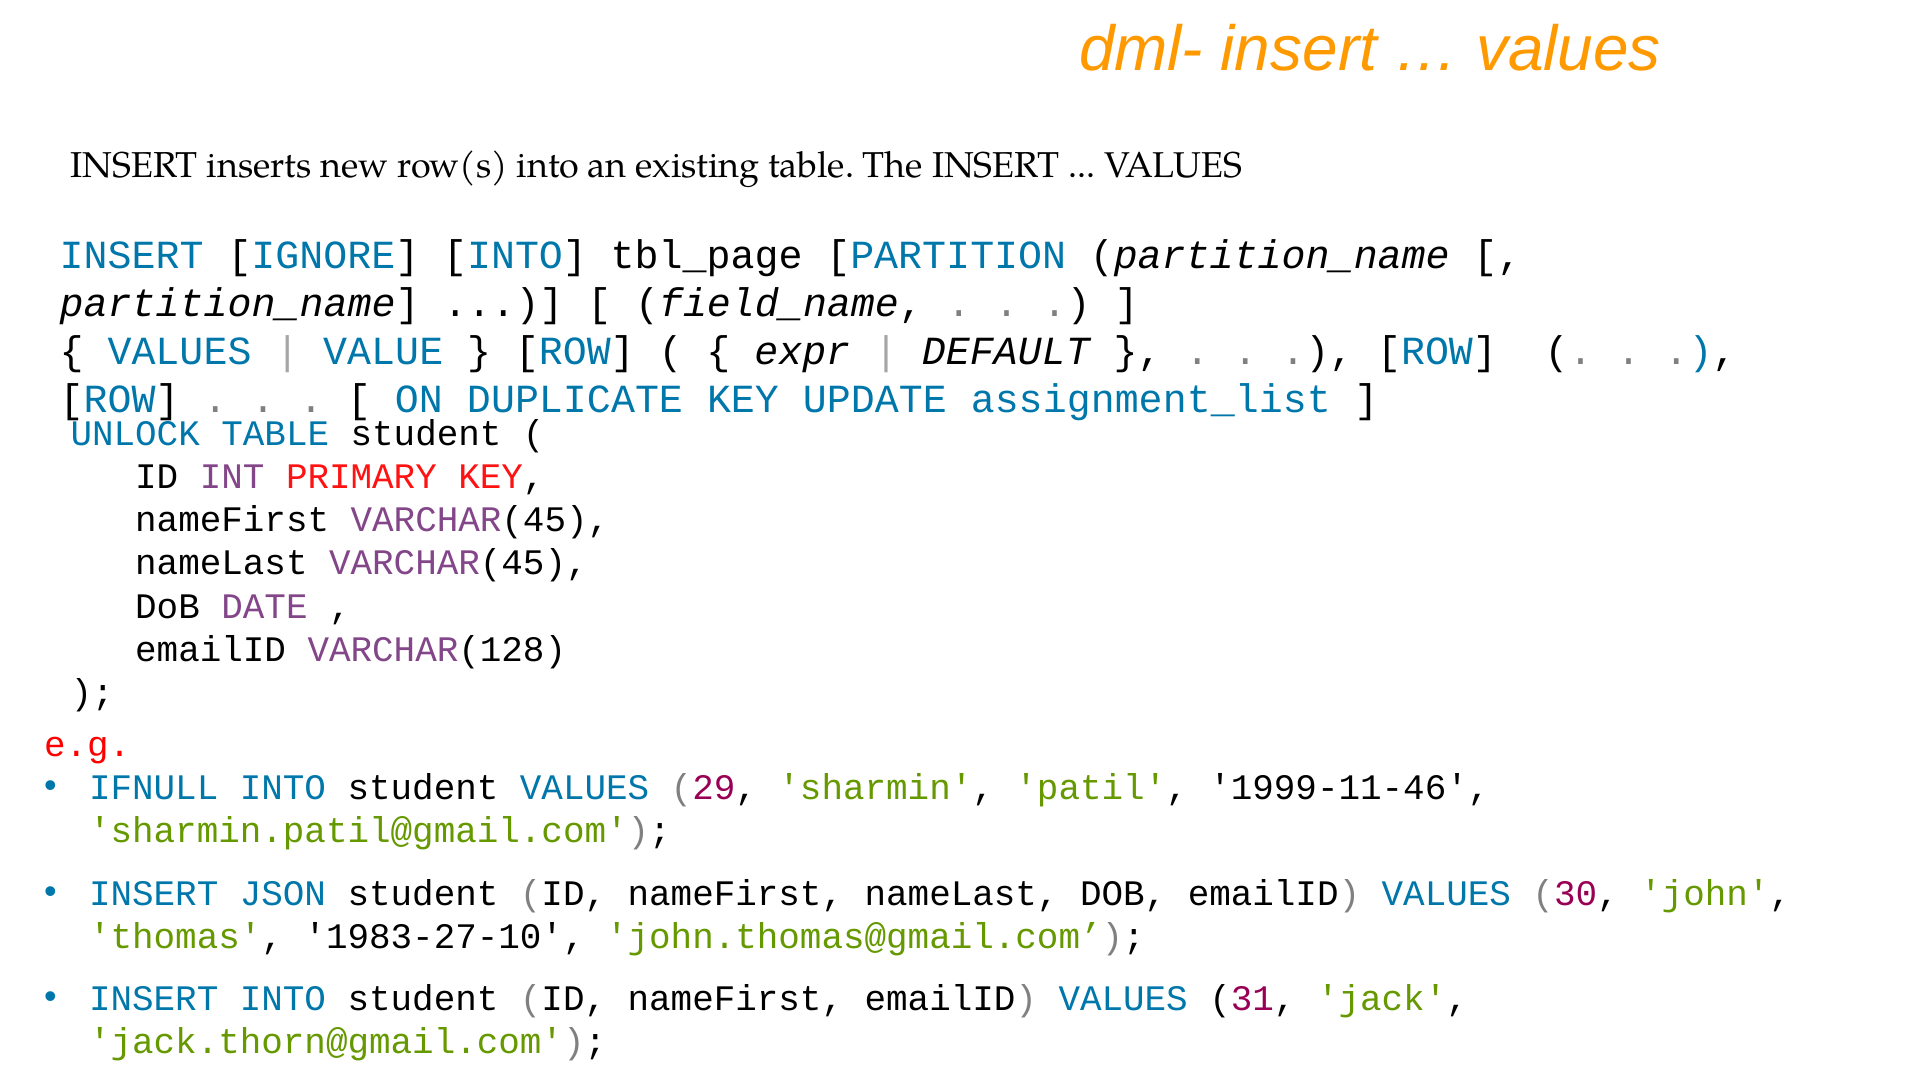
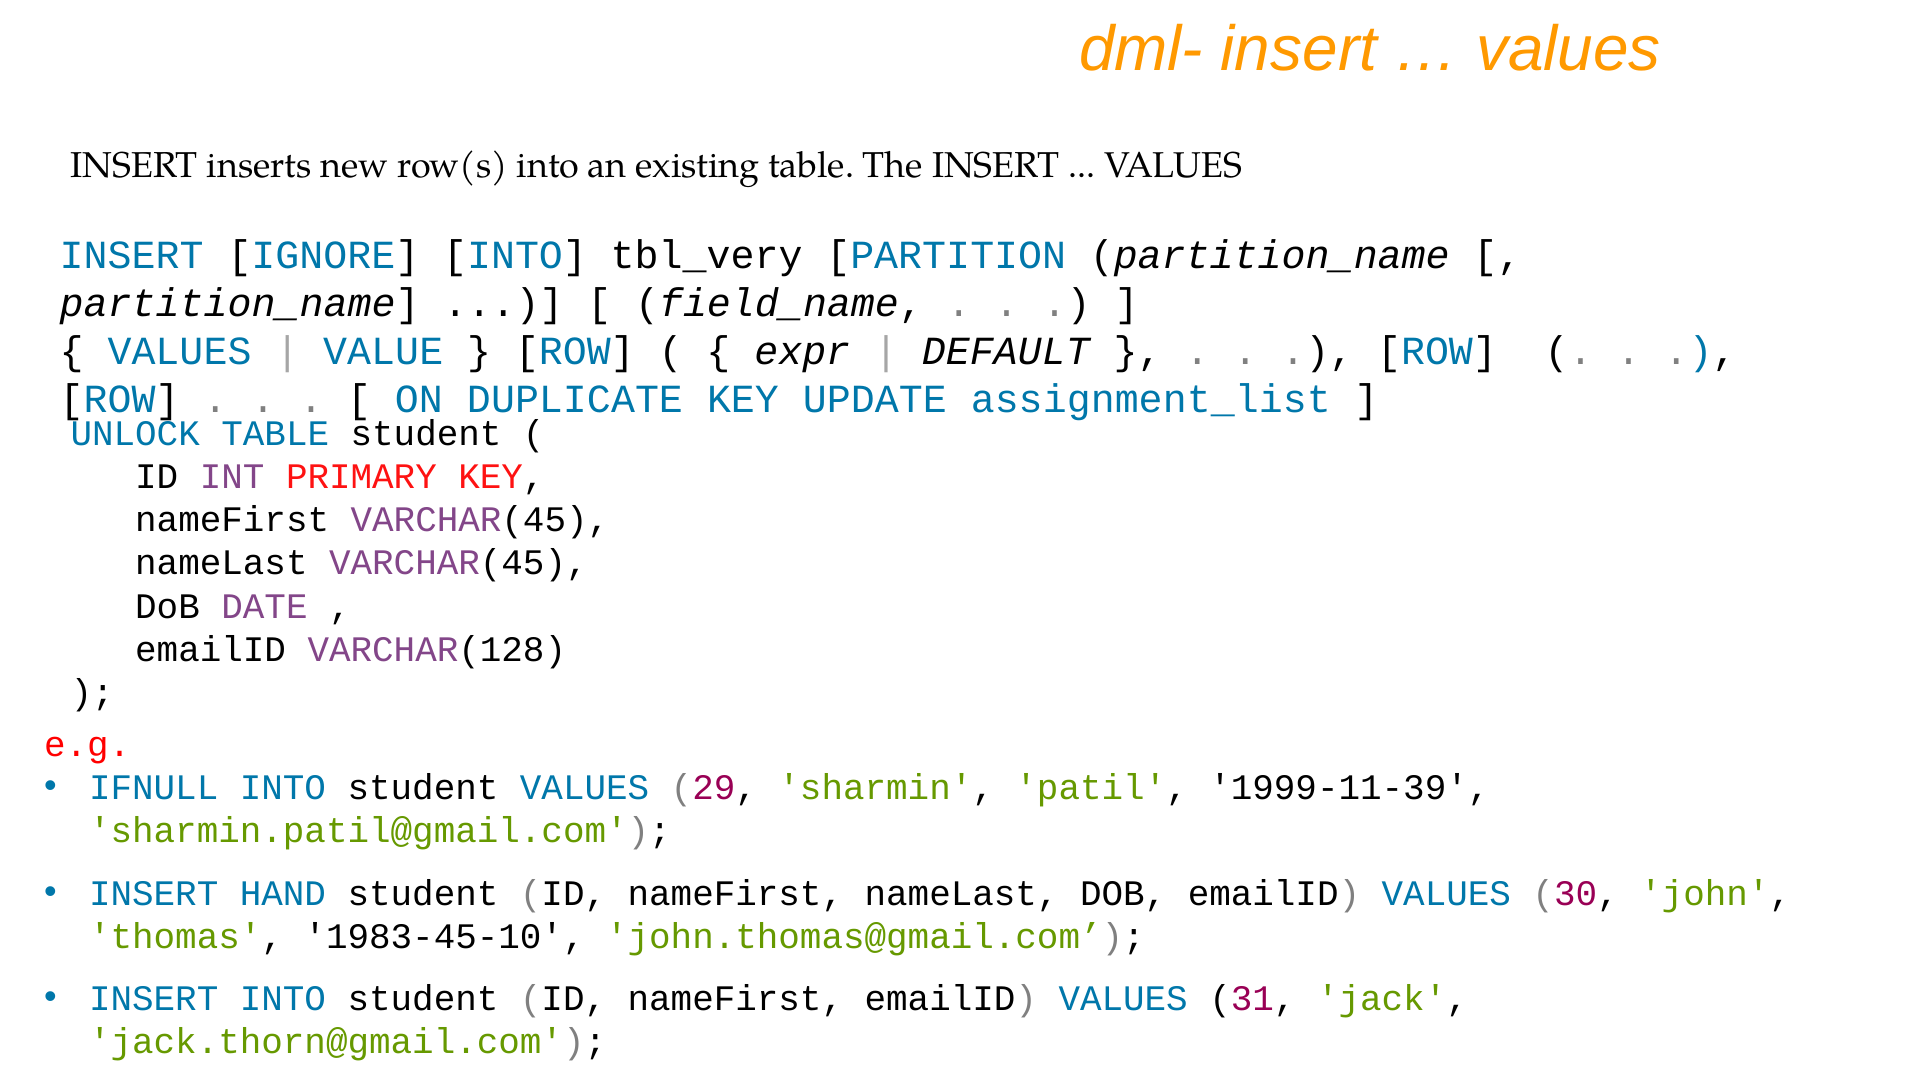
tbl_page: tbl_page -> tbl_very (707, 256)
1999-11-46: 1999-11-46 -> 1999-11-39 (1349, 788)
JSON: JSON -> HAND (283, 893)
1983-27-10: 1983-27-10 -> 1983-45-10 (445, 937)
